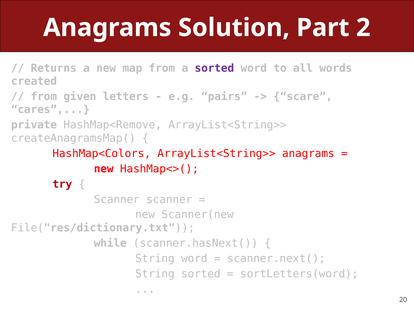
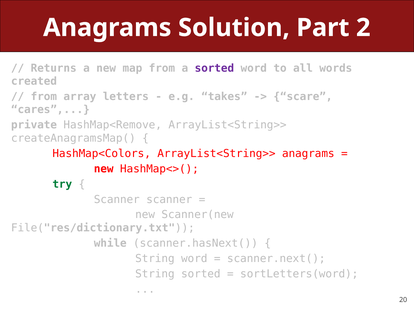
given: given -> array (80, 96)
pairs: pairs -> takes (224, 96)
try colour: red -> green (62, 184)
